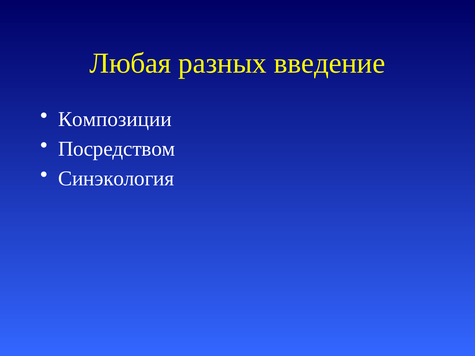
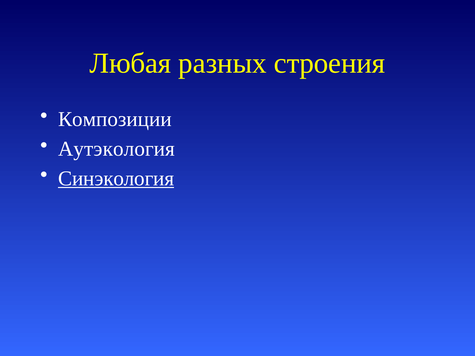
введение: введение -> строения (330, 63)
Посредством: Посредством -> Аутэкология (117, 149)
Синэкология underline: none -> present (116, 179)
